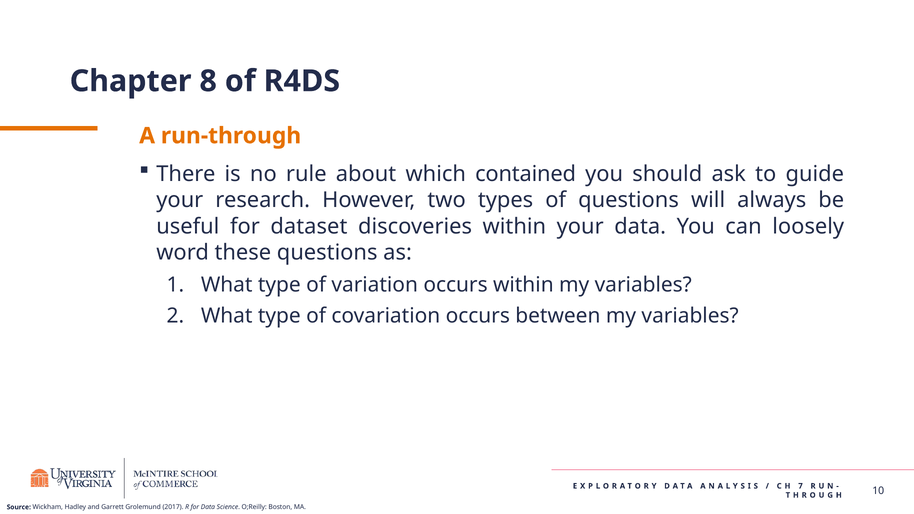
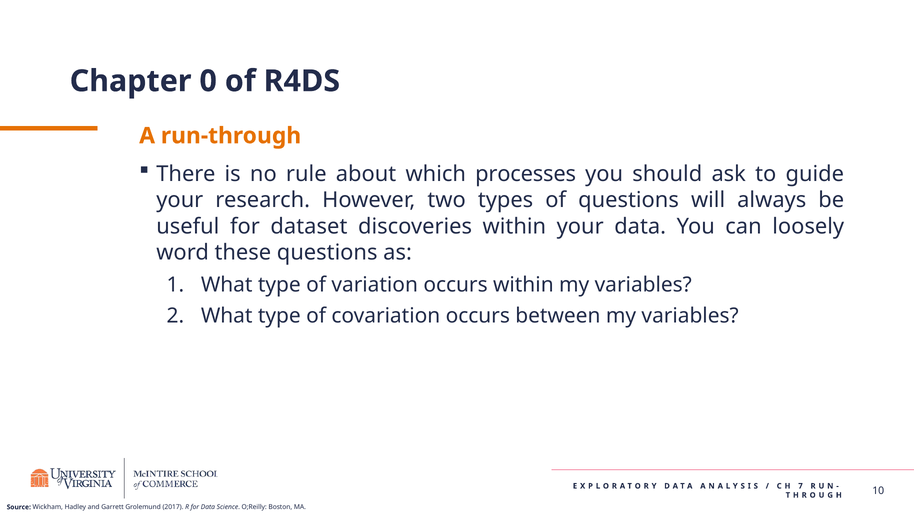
8: 8 -> 0 (208, 81)
contained: contained -> processes (526, 174)
